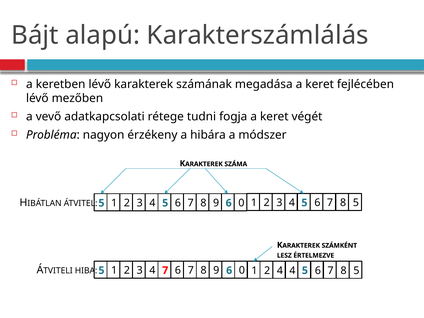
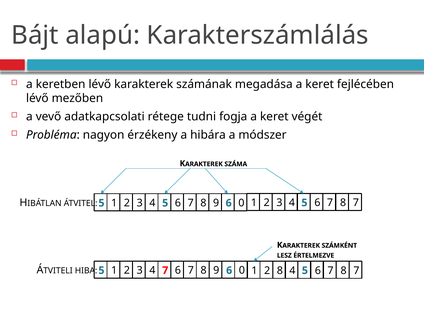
5: 5 -> 7 (356, 203)
2 4: 4 -> 8 (280, 271)
5: 5 -> 7 (356, 271)
